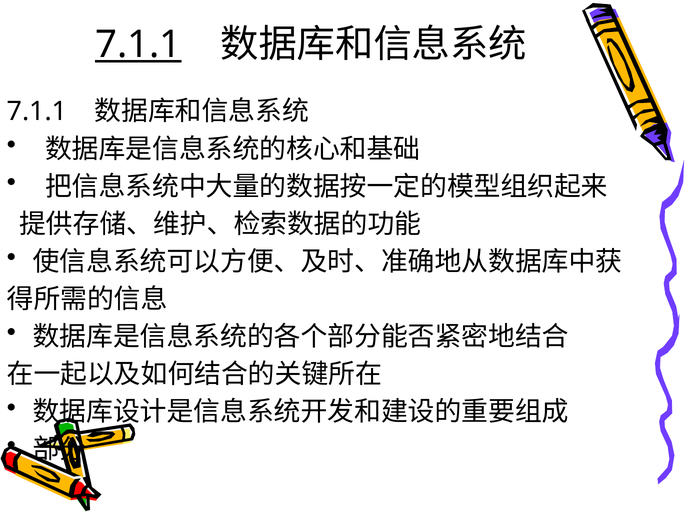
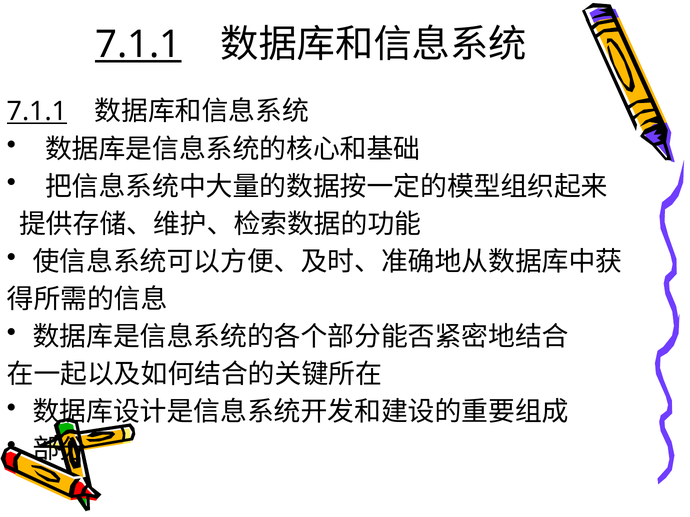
7.1.1 underline: none -> present (37, 112)
